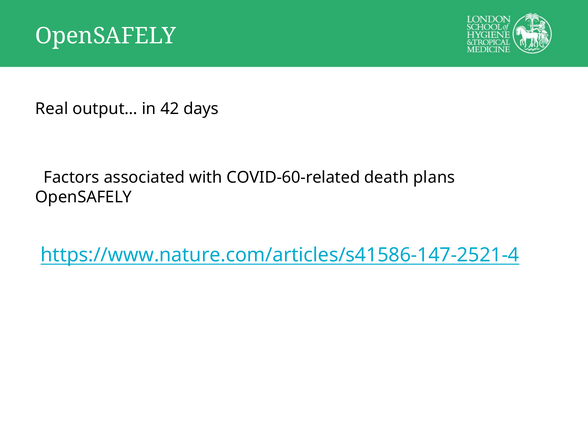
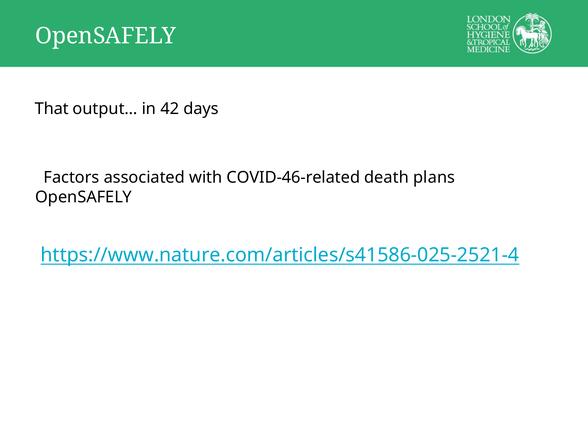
Real: Real -> That (52, 109)
COVID-60-related: COVID-60-related -> COVID-46-related (293, 177)
https://www.nature.com/articles/s41586-147-2521-4: https://www.nature.com/articles/s41586-147-2521-4 -> https://www.nature.com/articles/s41586-025-2521-4 (280, 255)
